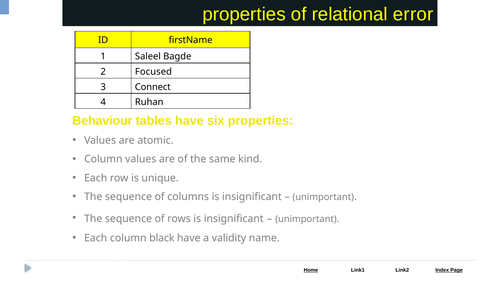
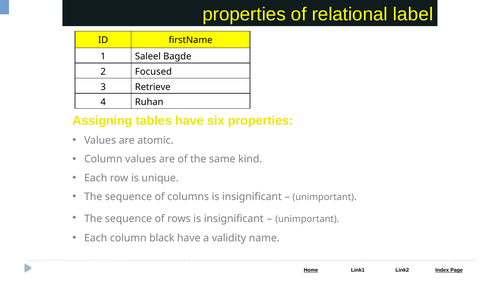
error: error -> label (413, 14)
Connect: Connect -> Retrieve (153, 87)
Behaviour: Behaviour -> Assigning (102, 121)
